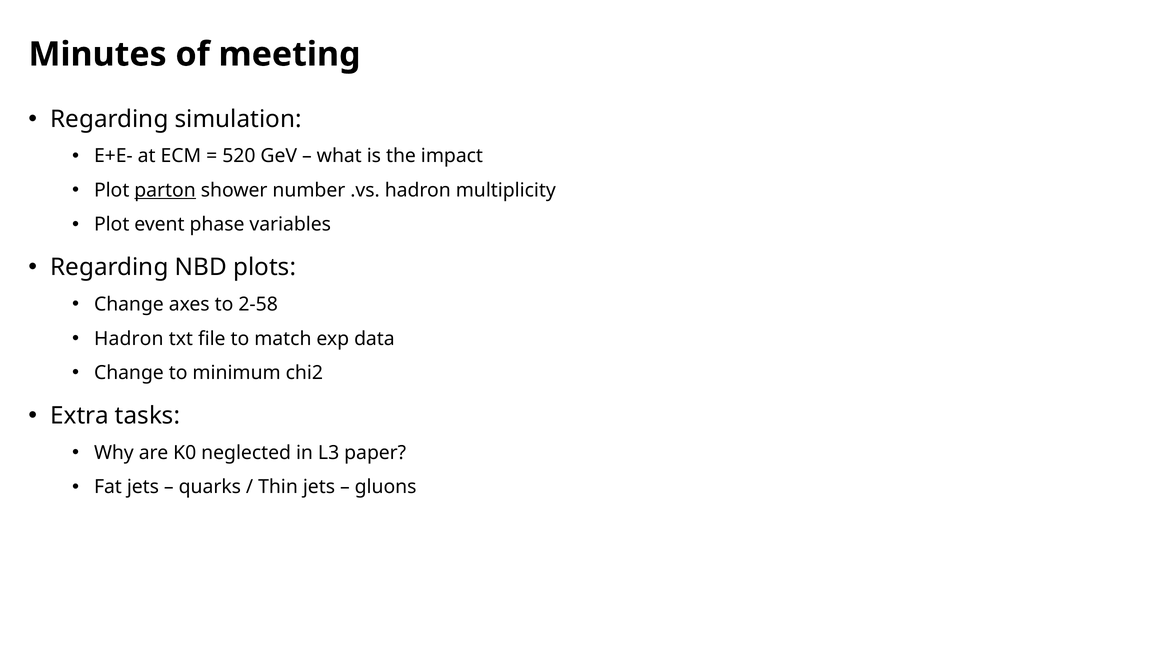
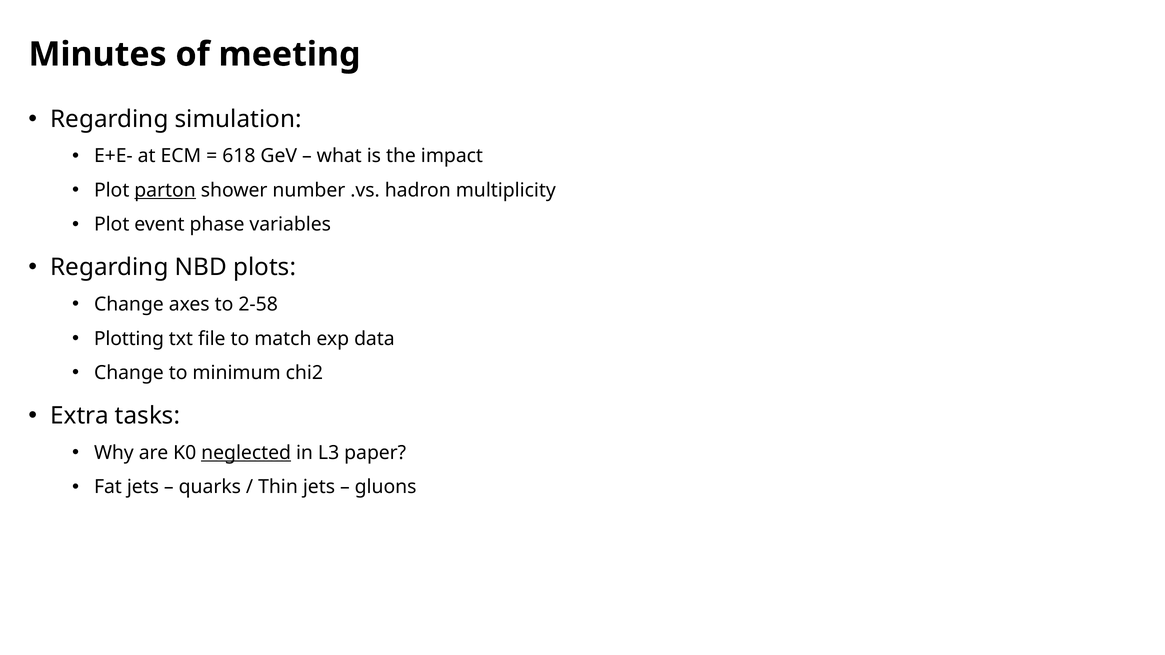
520: 520 -> 618 (239, 156)
Hadron: Hadron -> Plotting (129, 339)
neglected underline: none -> present (246, 453)
